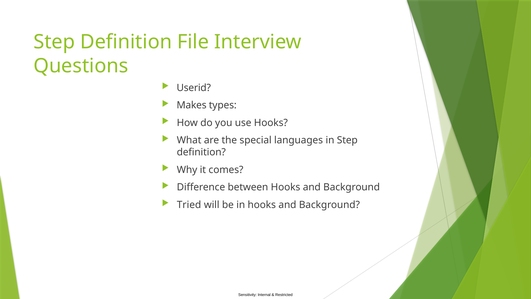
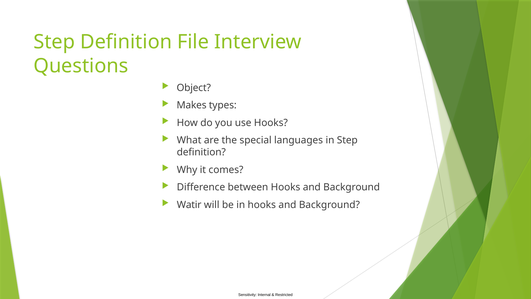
Userid: Userid -> Object (194, 88)
Tried: Tried -> Watir (189, 205)
